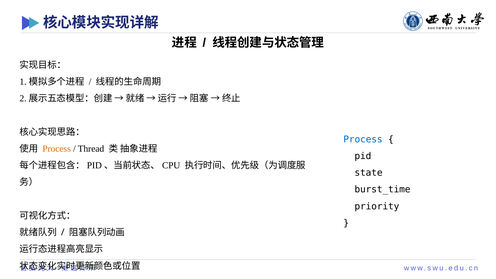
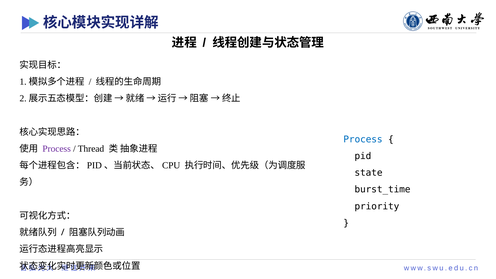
Process colour: orange -> purple (57, 149)
